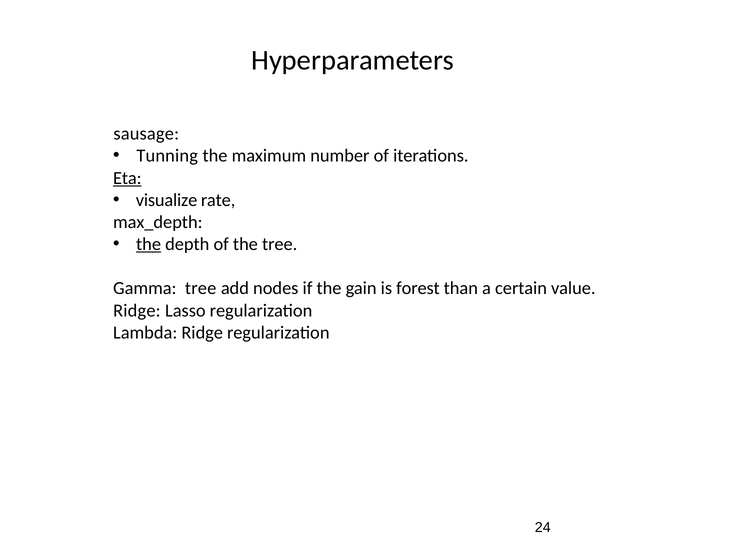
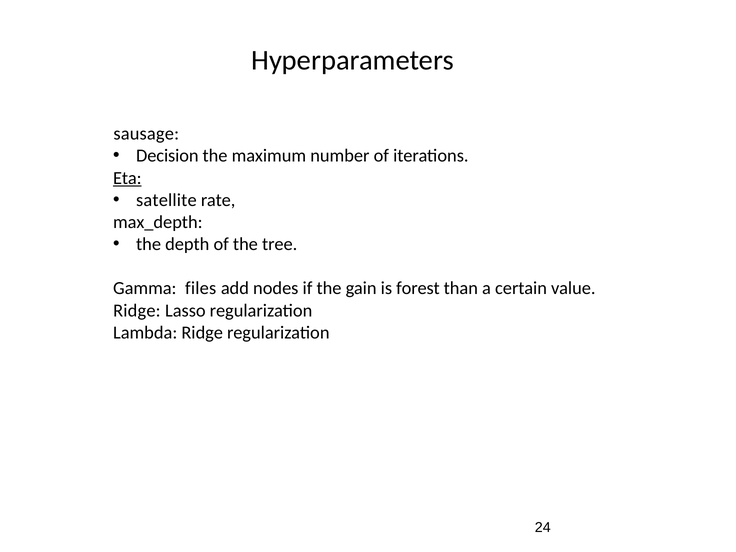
Tunning: Tunning -> Decision (167, 156)
visualize: visualize -> satellite (166, 200)
the underline: present -> none (149, 244)
Gamma tree: tree -> files (201, 288)
